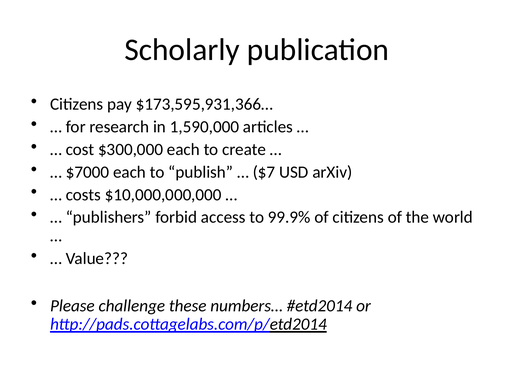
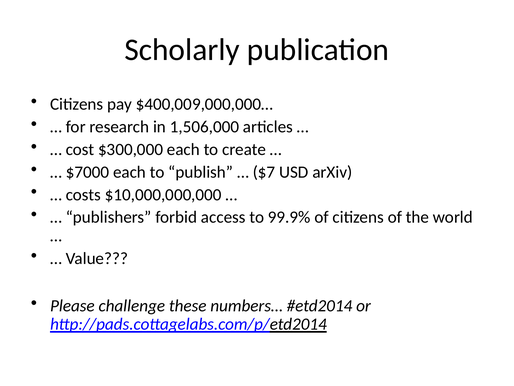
$173,595,931,366…: $173,595,931,366… -> $400,009,000,000… (204, 104)
1,590,000: 1,590,000 -> 1,506,000 (204, 127)
